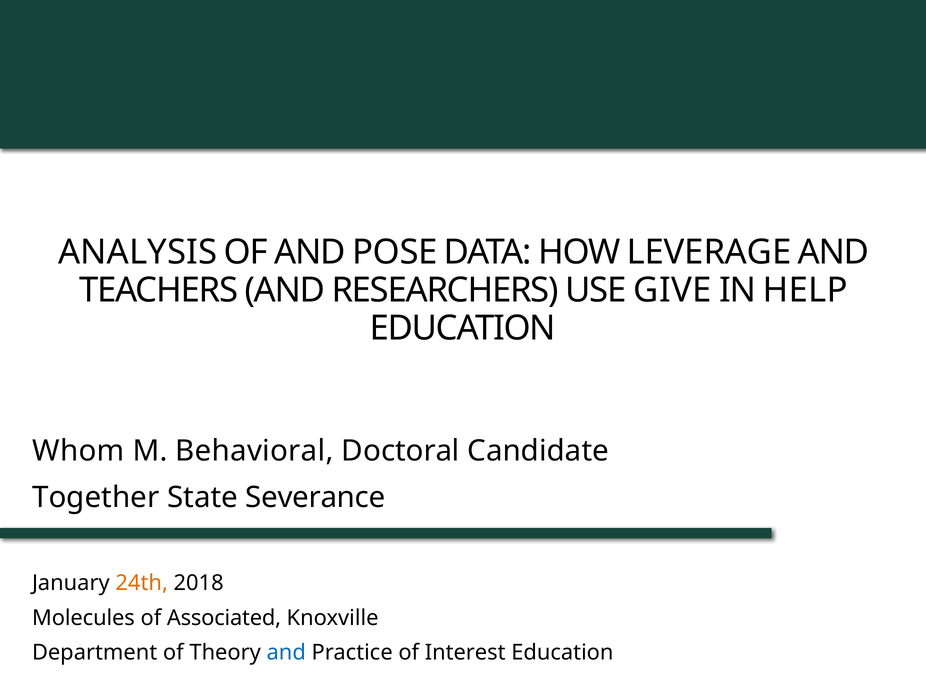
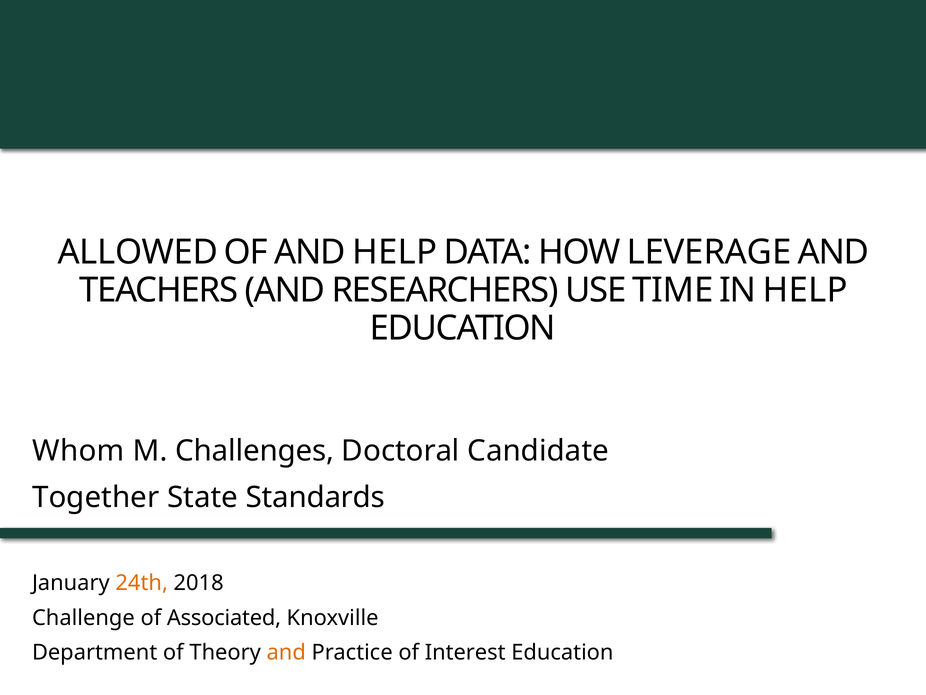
ANALYSIS: ANALYSIS -> ALLOWED (138, 252)
AND POSE: POSE -> HELP (395, 252)
GIVE: GIVE -> TIME (673, 290)
Behavioral: Behavioral -> Challenges (255, 451)
Severance: Severance -> Standards (315, 497)
Molecules: Molecules -> Challenge (83, 617)
and colour: blue -> orange (286, 652)
